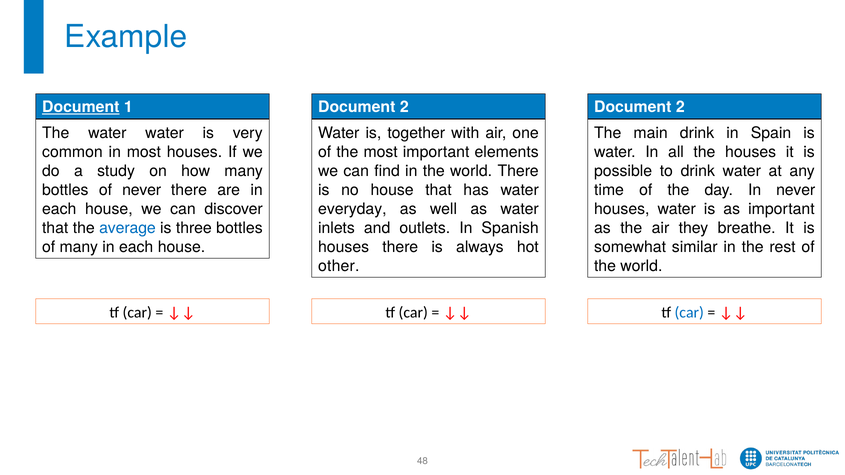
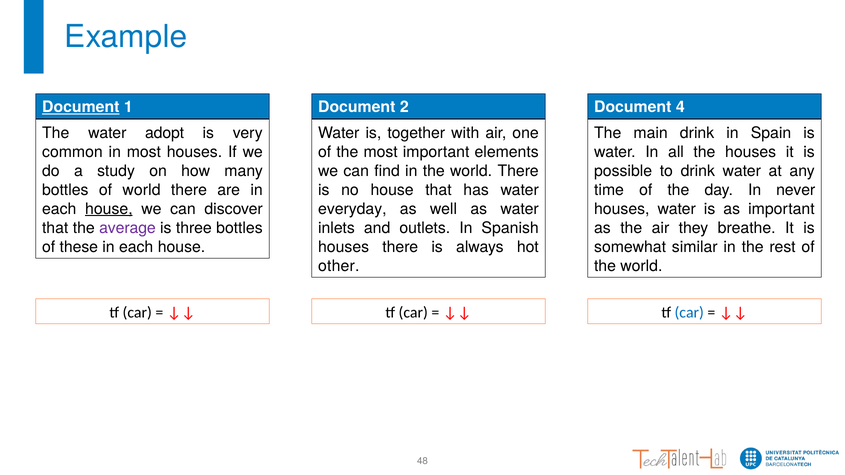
2 Document 2: 2 -> 4 (680, 107)
water water: water -> adopt (165, 133)
of never: never -> world (142, 190)
house underline: none -> present (109, 209)
average colour: blue -> purple (127, 228)
of many: many -> these (79, 247)
